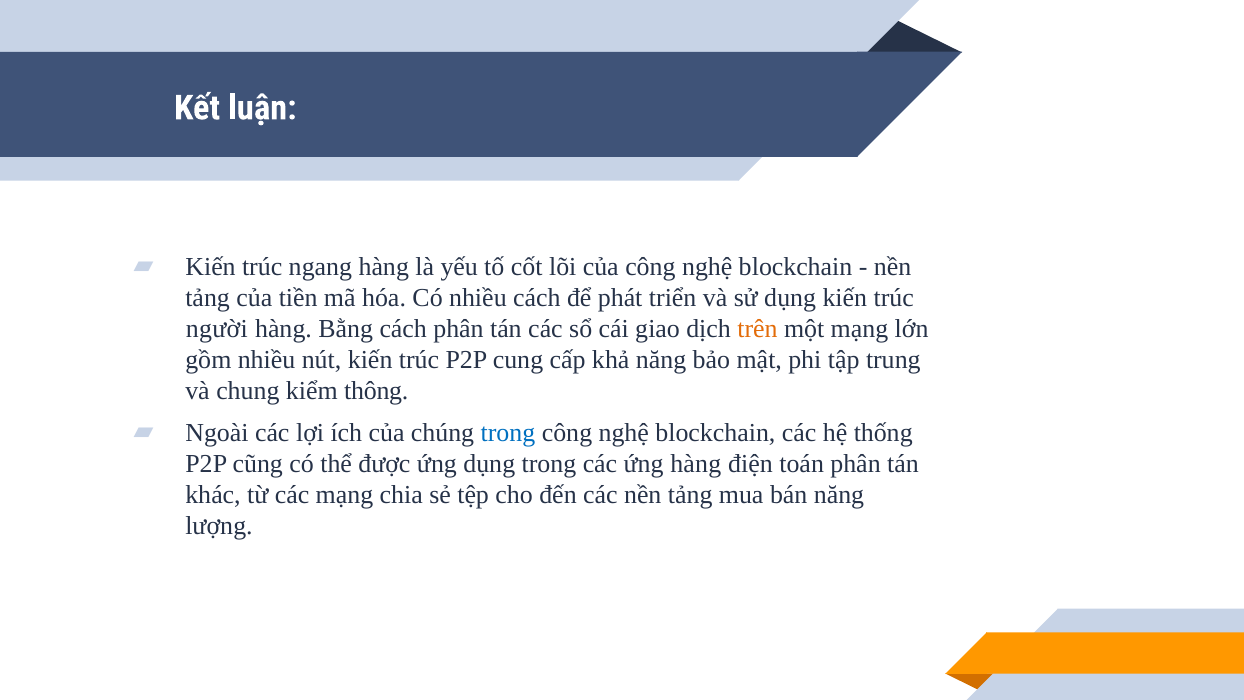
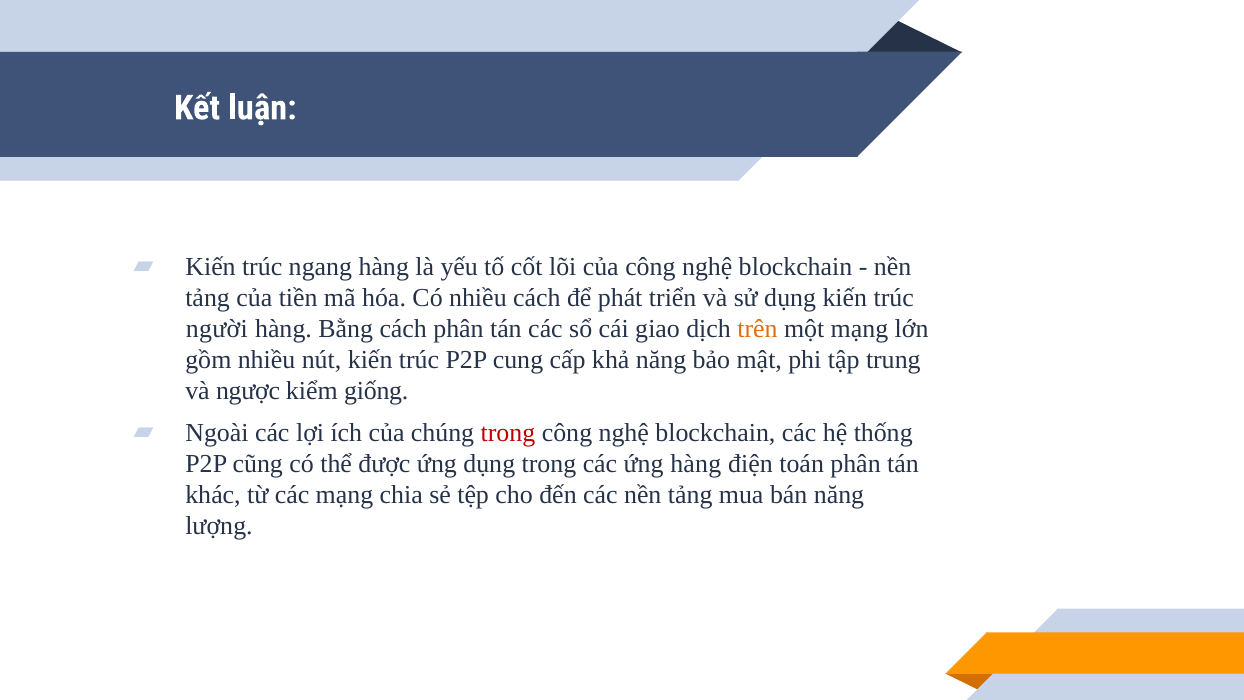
chung: chung -> ngược (248, 391)
thông: thông -> giống (376, 391)
trong colour: blue -> red (508, 433)
